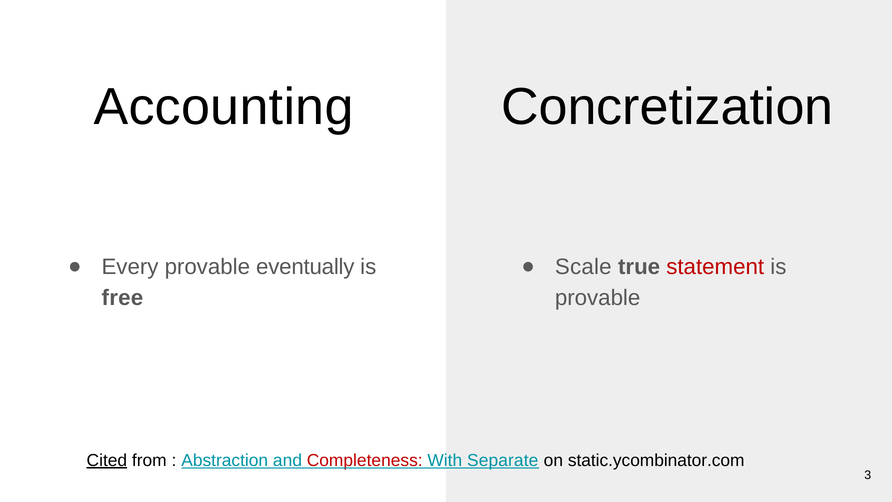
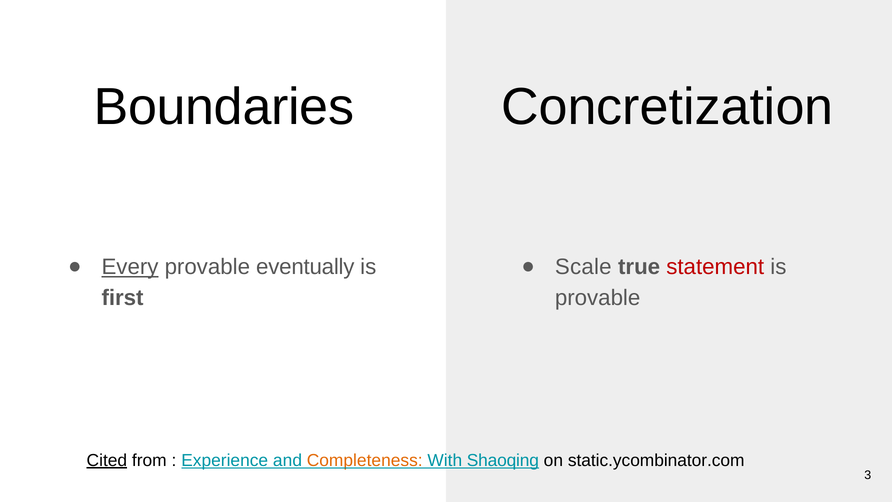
Accounting: Accounting -> Boundaries (224, 107)
Every underline: none -> present (130, 267)
free: free -> first (123, 298)
Abstraction: Abstraction -> Experience (225, 460)
Completeness colour: red -> orange (365, 460)
Separate: Separate -> Shaoqing (503, 460)
